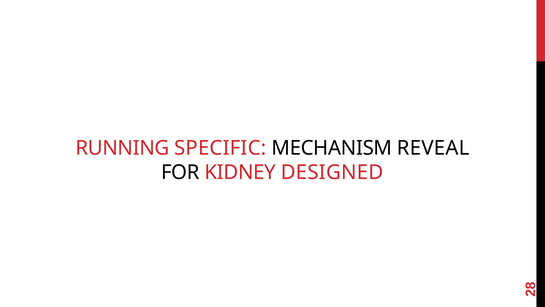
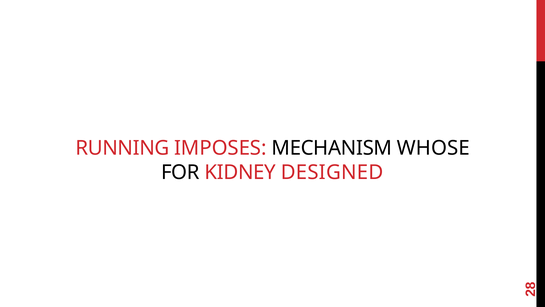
SPECIFIC: SPECIFIC -> IMPOSES (220, 148)
REVEAL: REVEAL -> WHOSE (433, 148)
